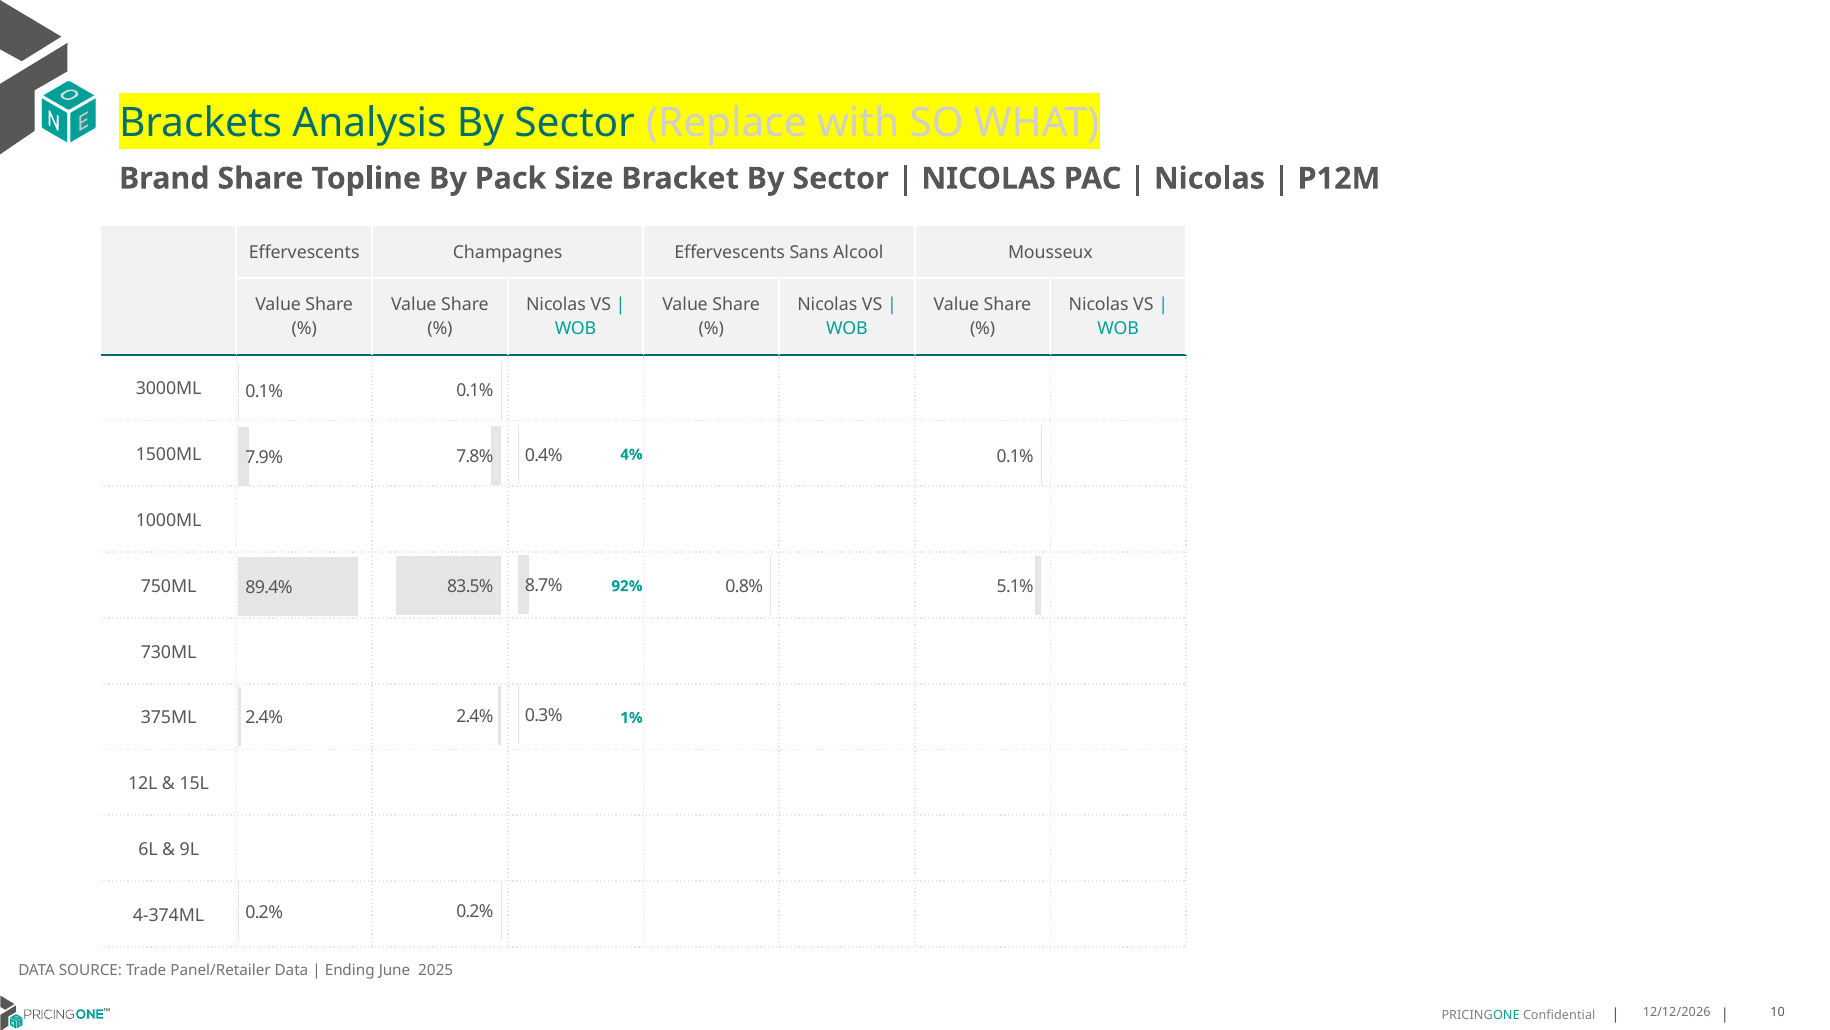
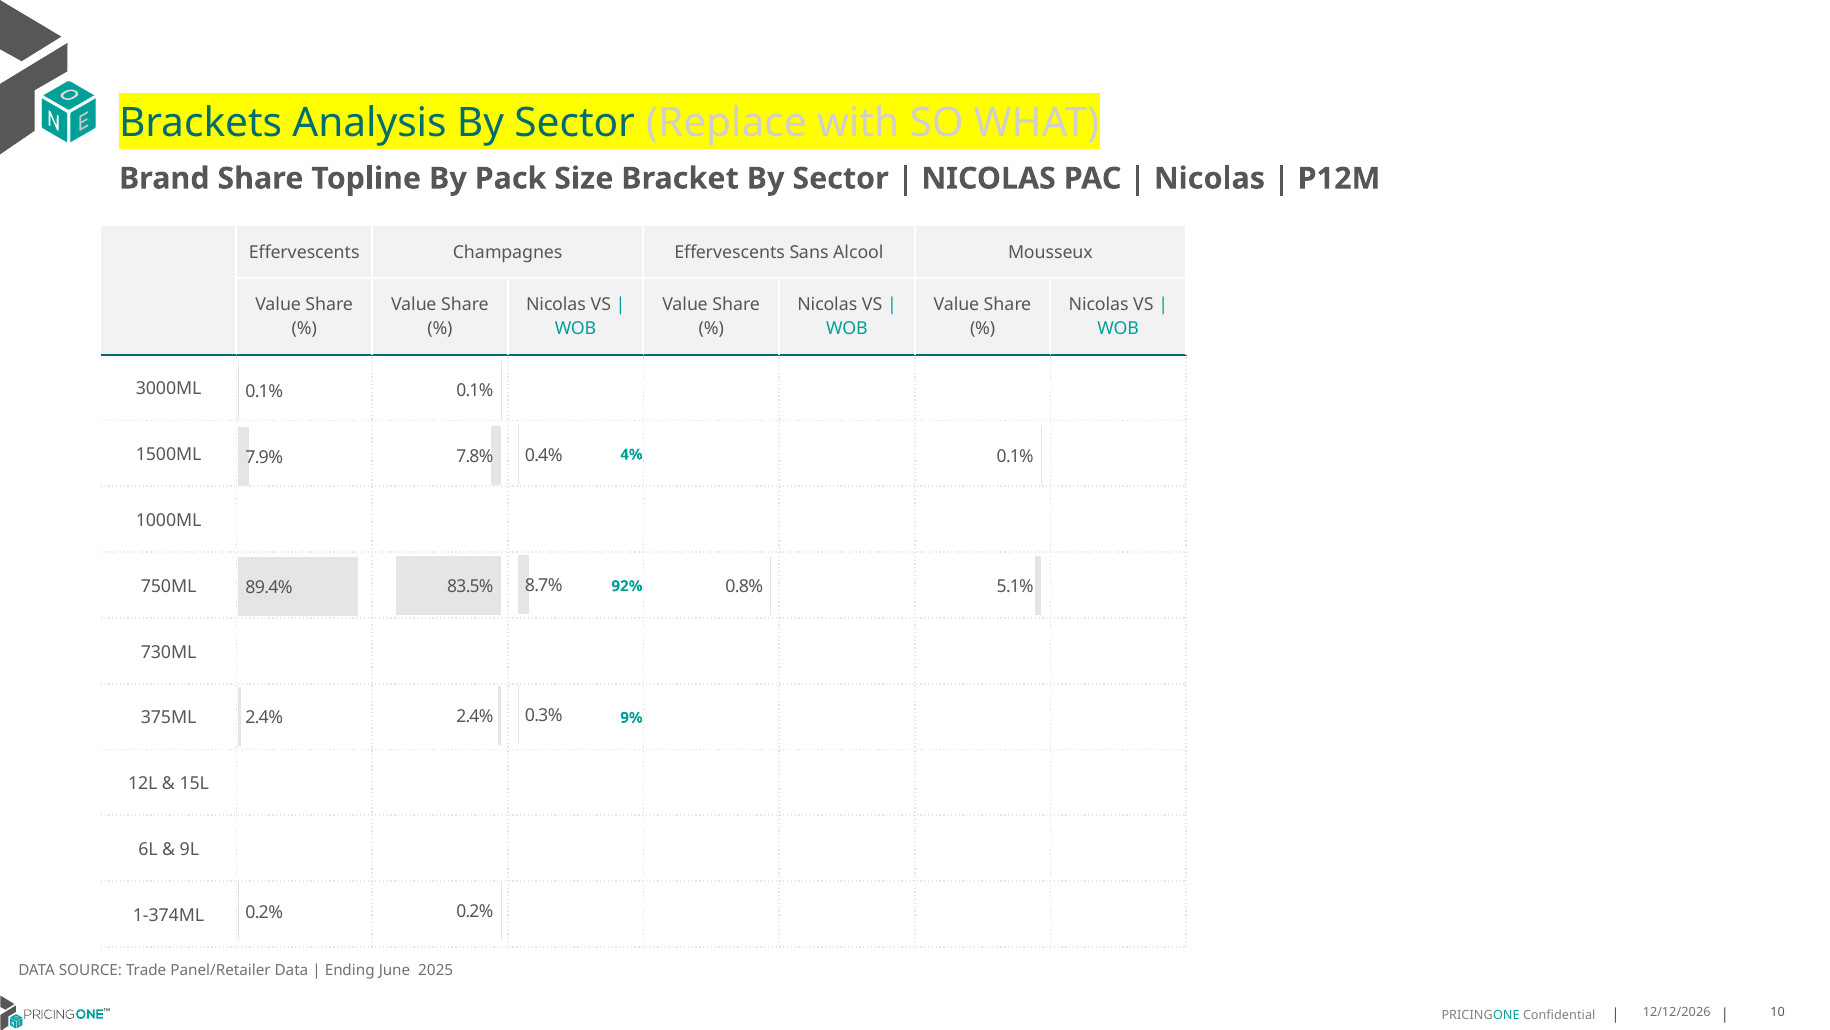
1%: 1% -> 9% (631, 717)
4-374ML: 4-374ML -> 1-374ML (169, 915)
